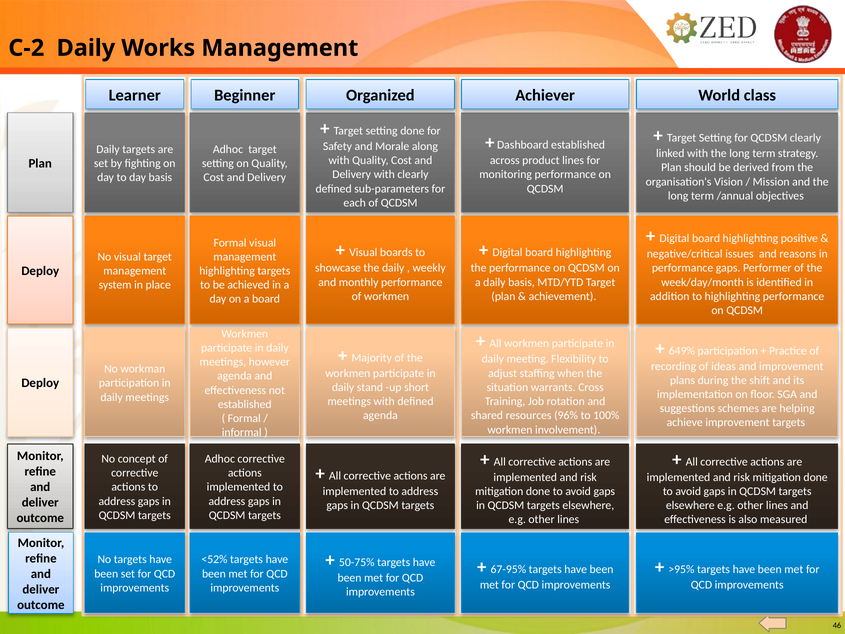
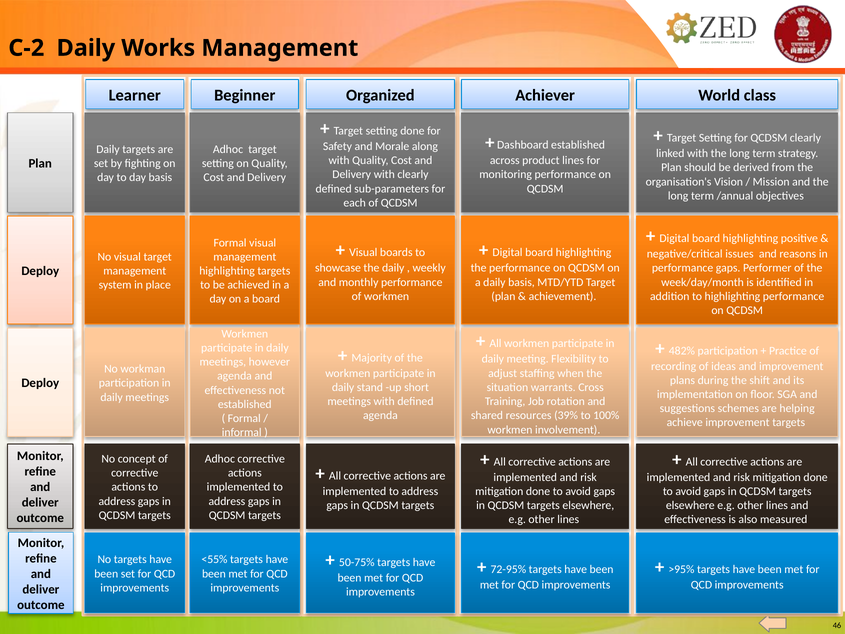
649%: 649% -> 482% (682, 350)
96%: 96% -> 39% (566, 415)
<52%: <52% -> <55% (214, 559)
67-95%: 67-95% -> 72-95% (508, 569)
